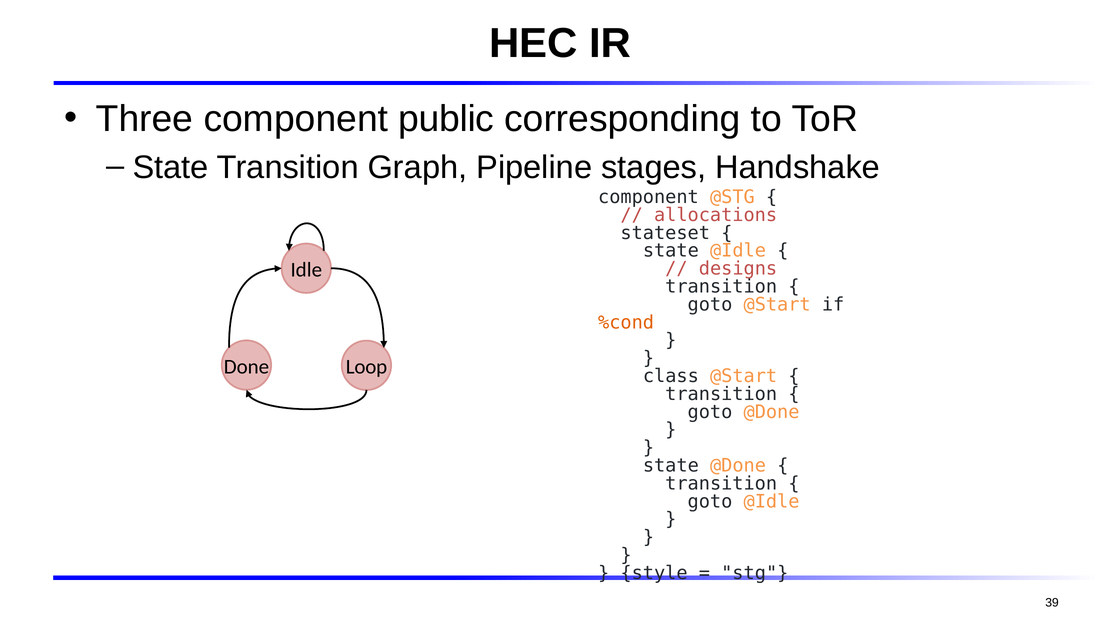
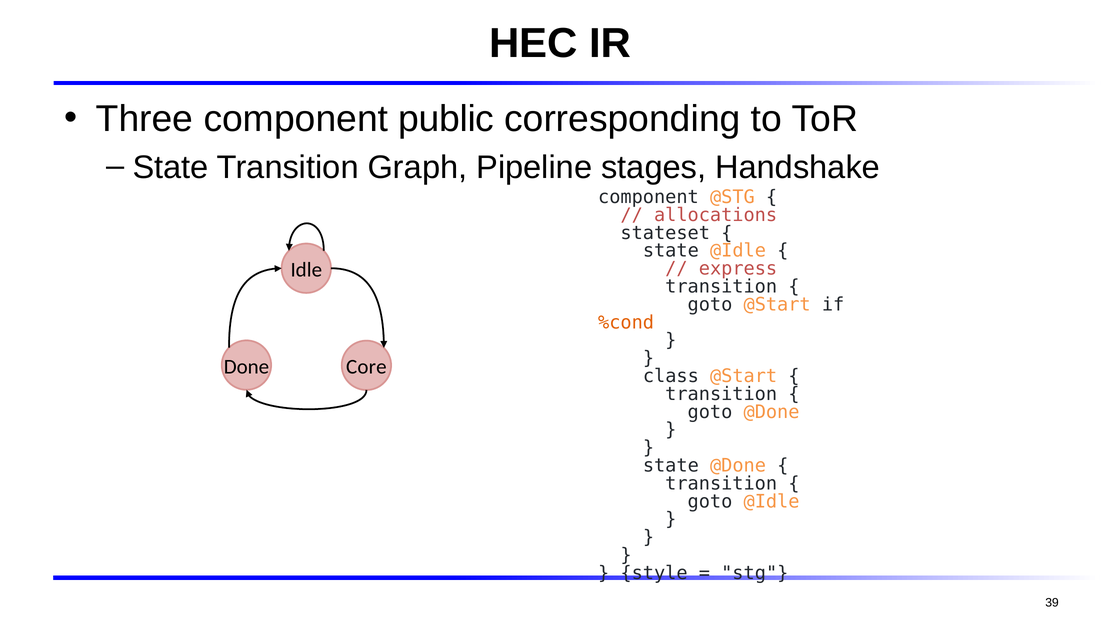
designs: designs -> express (738, 269)
Loop: Loop -> Core (366, 367)
